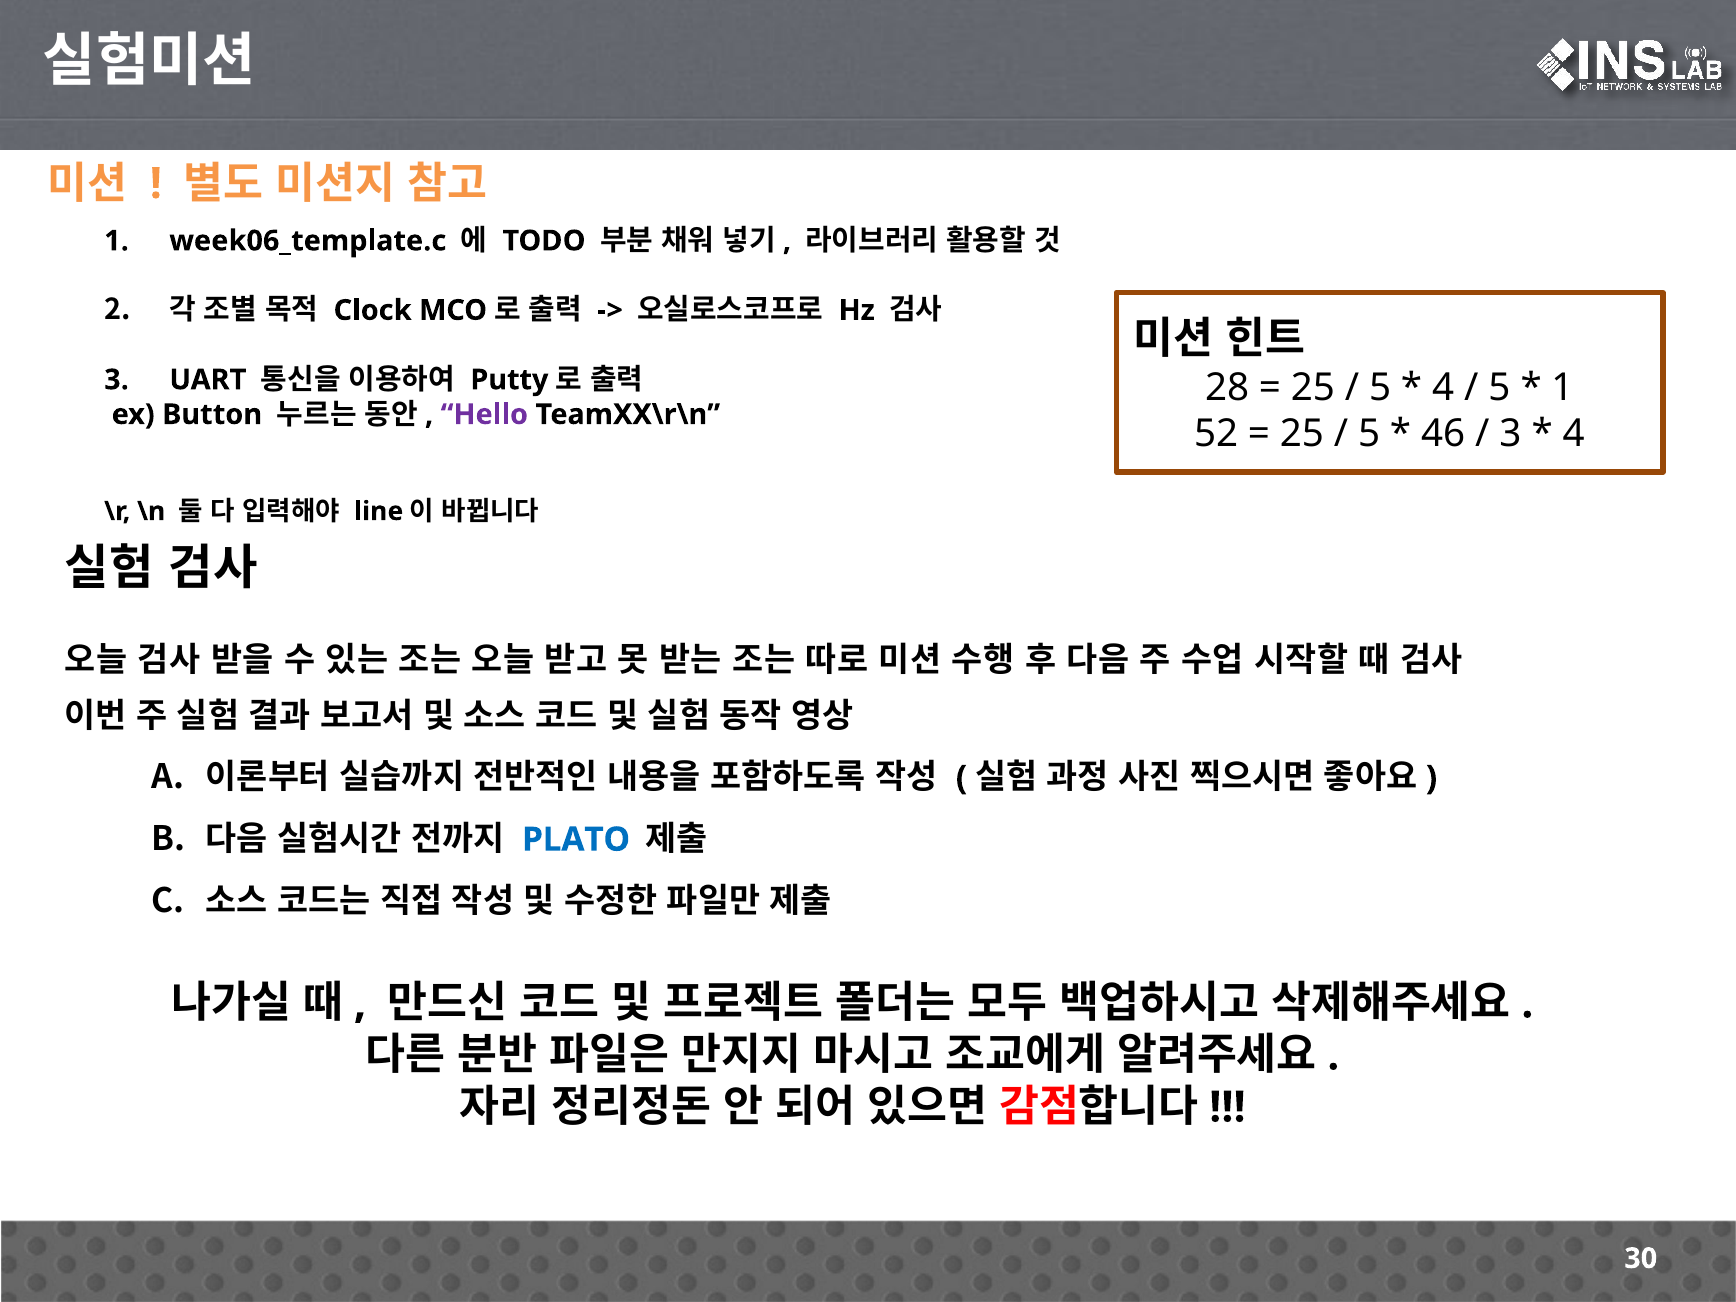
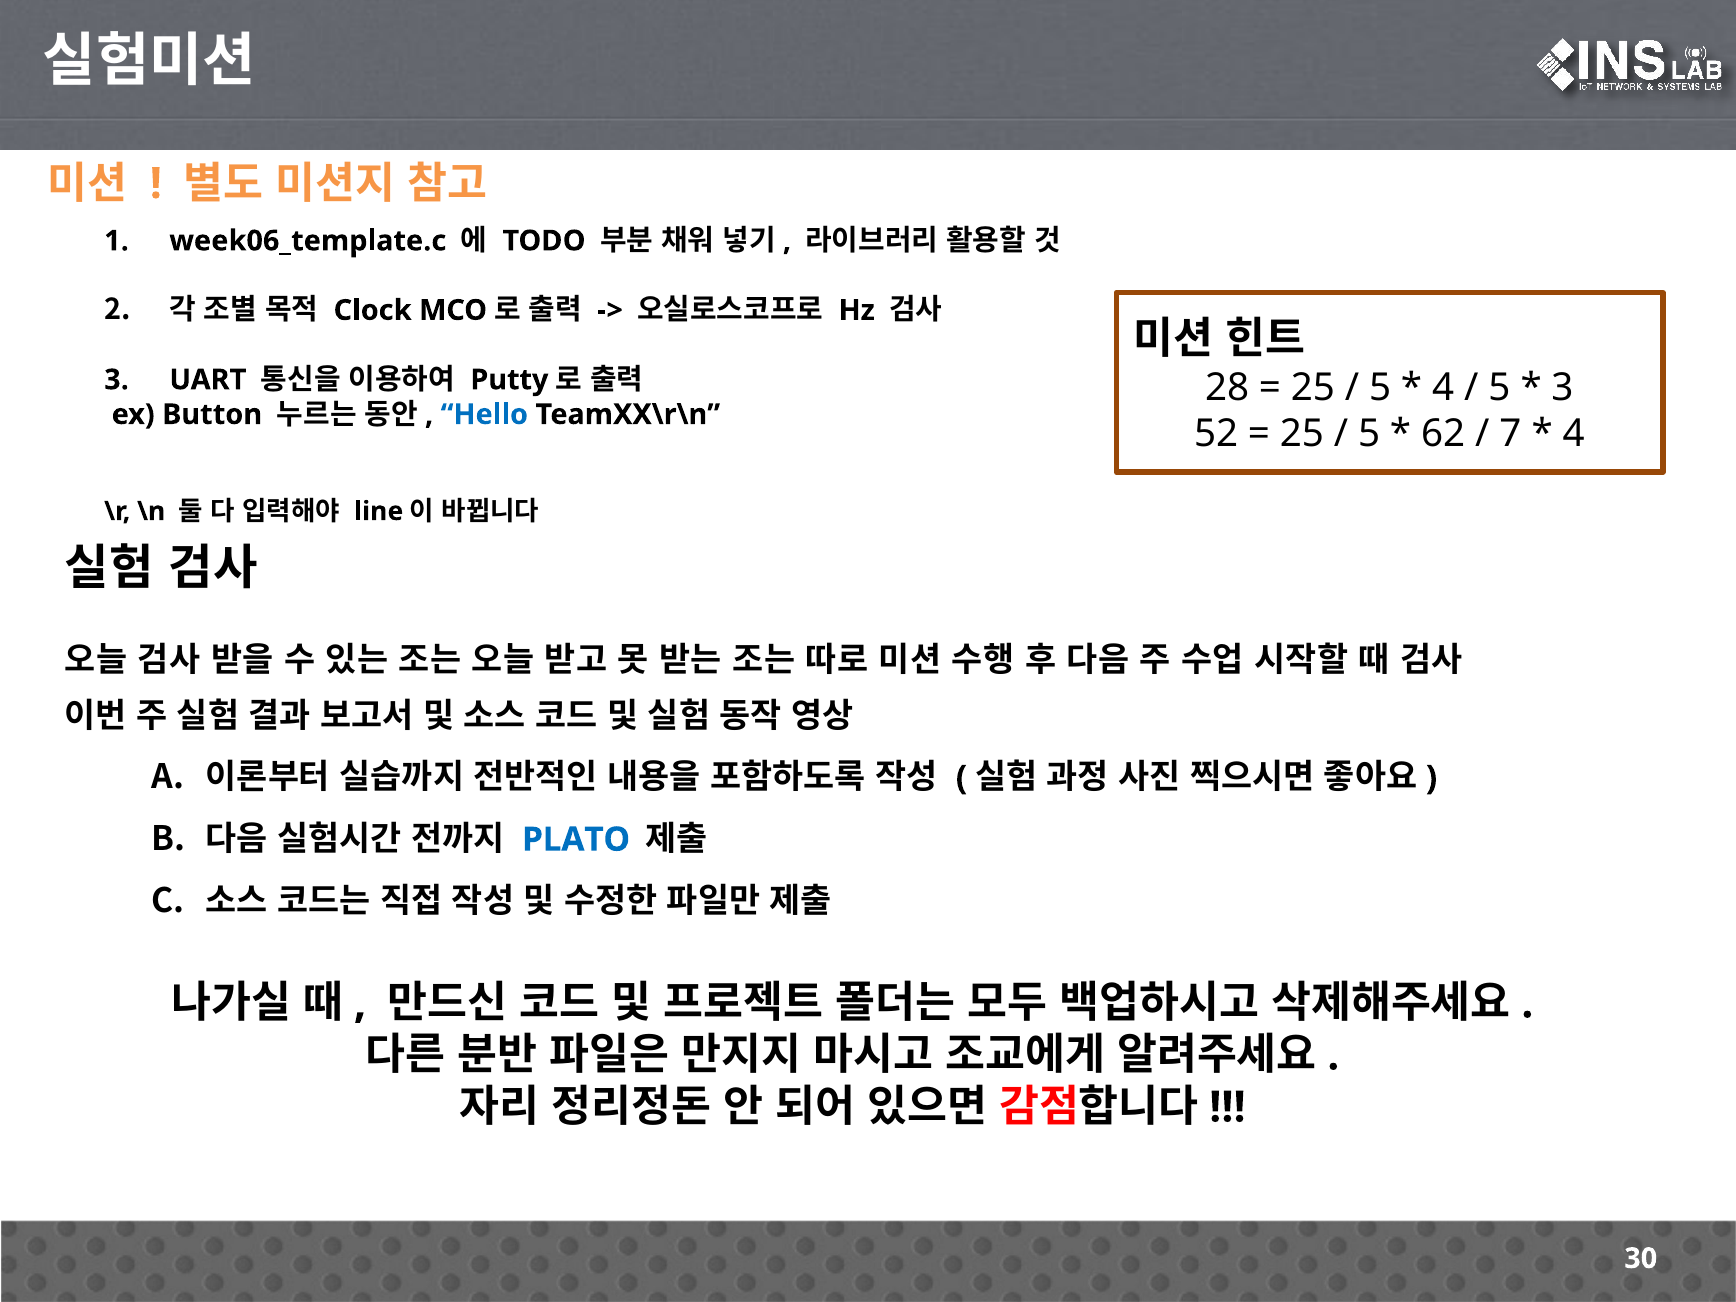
1: 1 -> 3 (1562, 388)
Hello colour: purple -> blue (484, 414)
46: 46 -> 62 (1443, 434)
3: 3 -> 7 (1510, 434)
